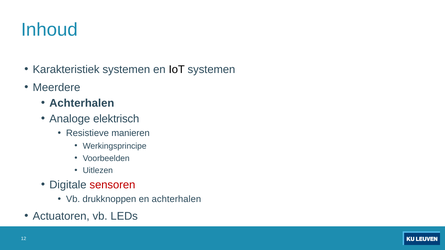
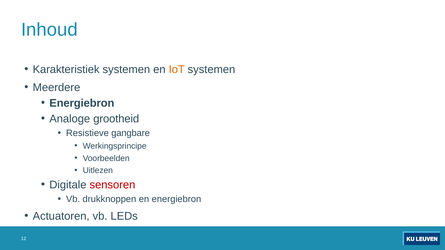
IoT colour: black -> orange (177, 70)
Achterhalen: Achterhalen -> Energiebron (82, 103)
elektrisch: elektrisch -> grootheid (116, 119)
manieren: manieren -> gangbare (131, 133)
en achterhalen: achterhalen -> energiebron (176, 199)
